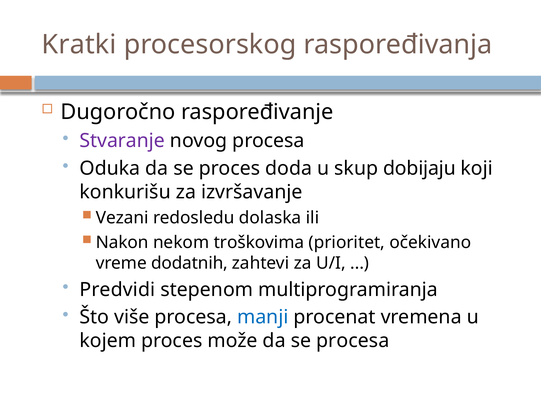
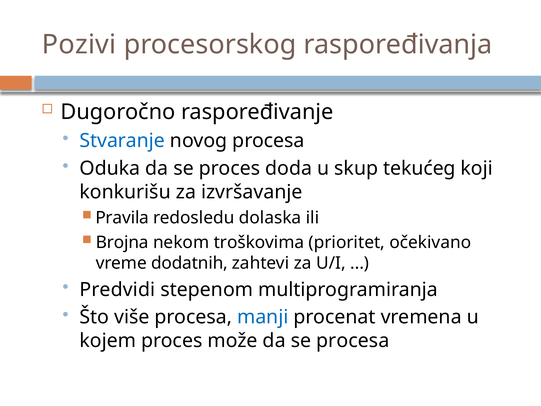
Kratki: Kratki -> Pozivi (79, 45)
Stvaranje colour: purple -> blue (122, 141)
dobijaju: dobijaju -> tekućeg (419, 168)
Vezani: Vezani -> Pravila (122, 218)
Nakon: Nakon -> Brojna (122, 242)
